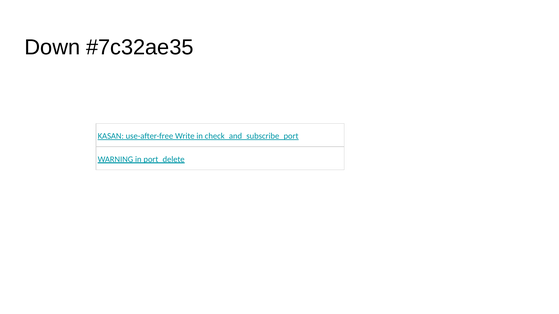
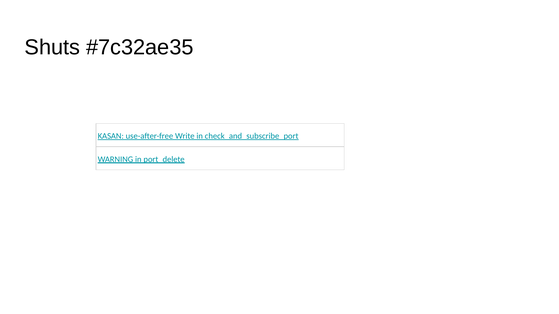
Down: Down -> Shuts (52, 47)
